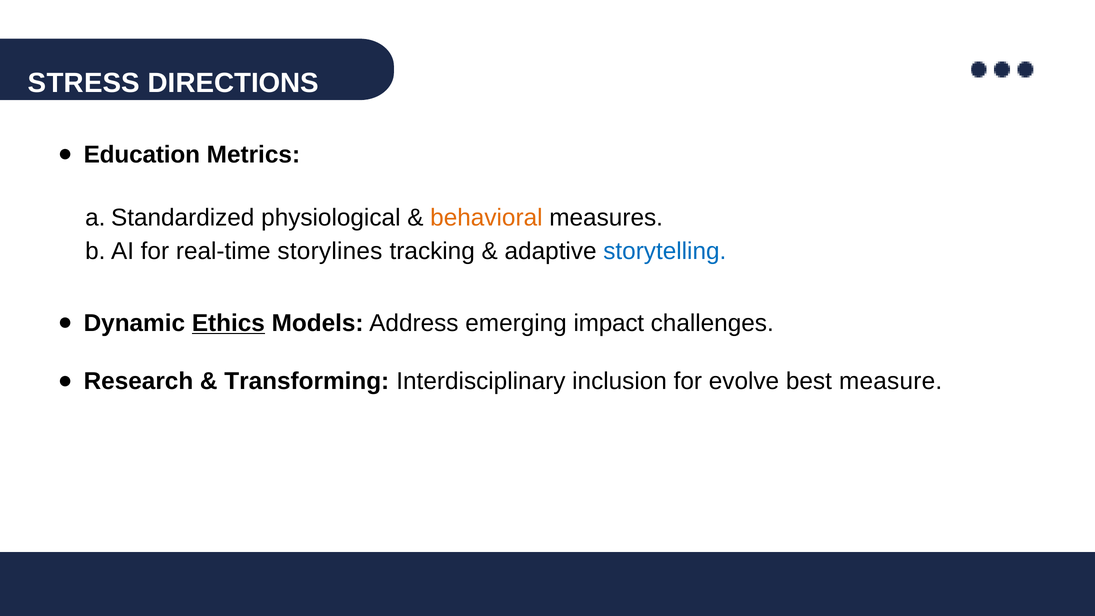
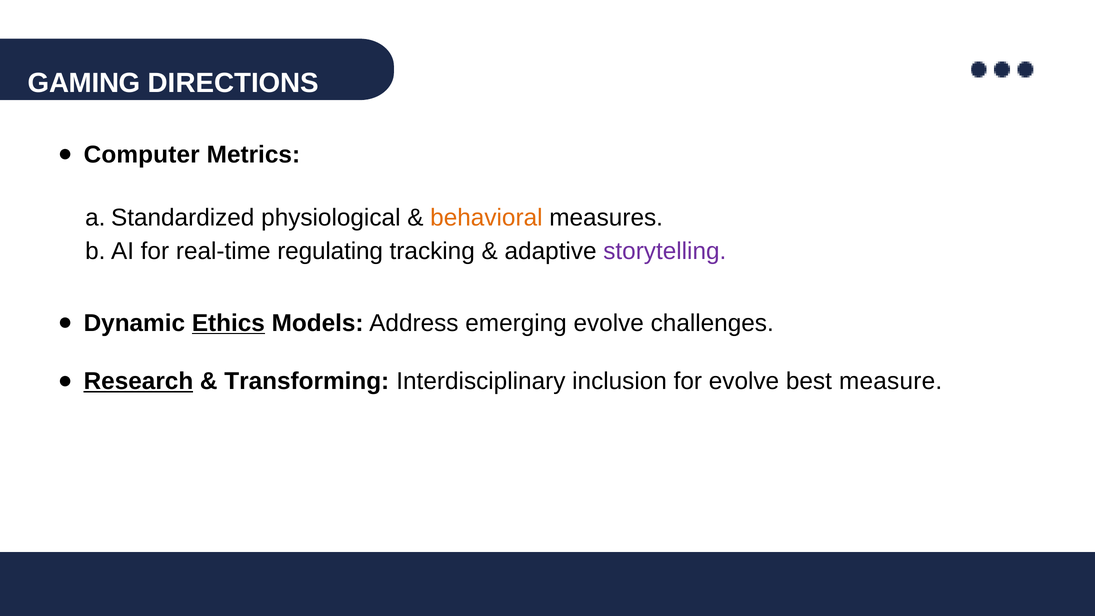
STRESS: STRESS -> GAMING (84, 83)
Education: Education -> Computer (142, 155)
storylines: storylines -> regulating (330, 251)
storytelling colour: blue -> purple (665, 251)
emerging impact: impact -> evolve (609, 323)
Research underline: none -> present (138, 381)
